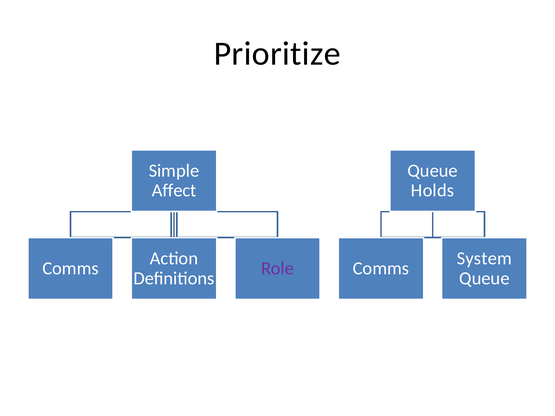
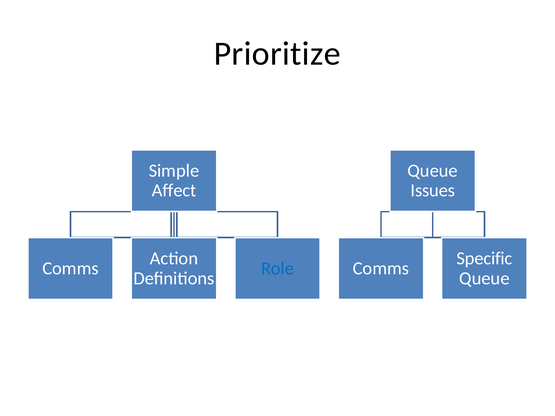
Holds: Holds -> Issues (433, 191)
System: System -> Specific (484, 259)
Role colour: purple -> blue (277, 269)
